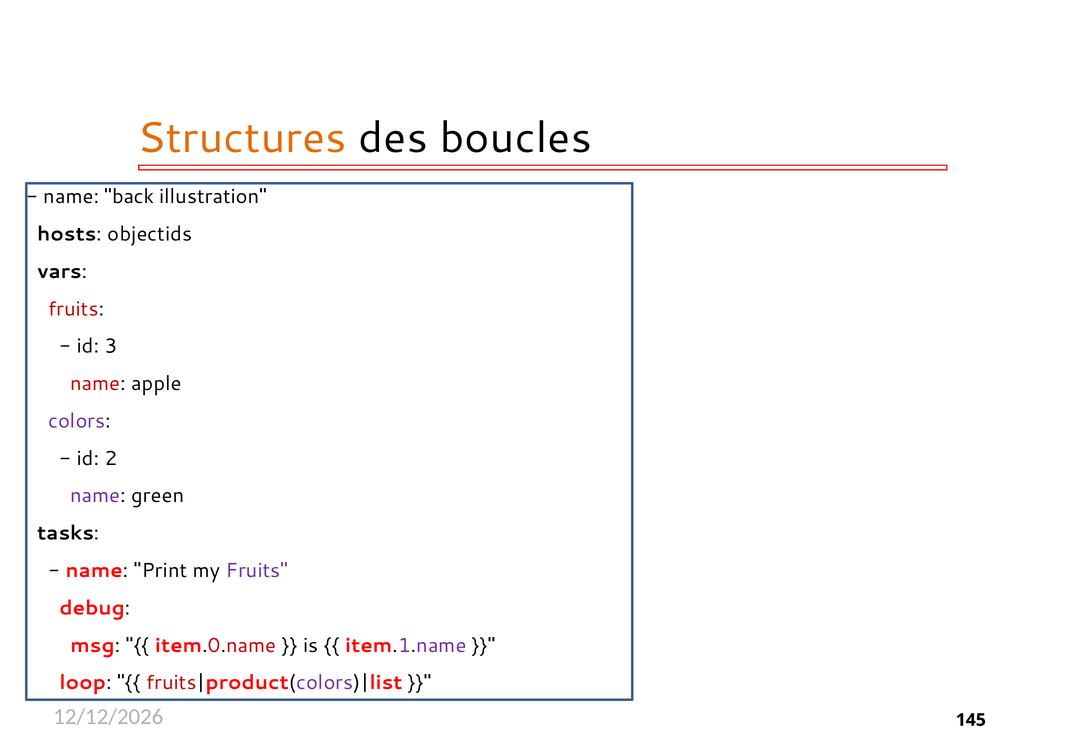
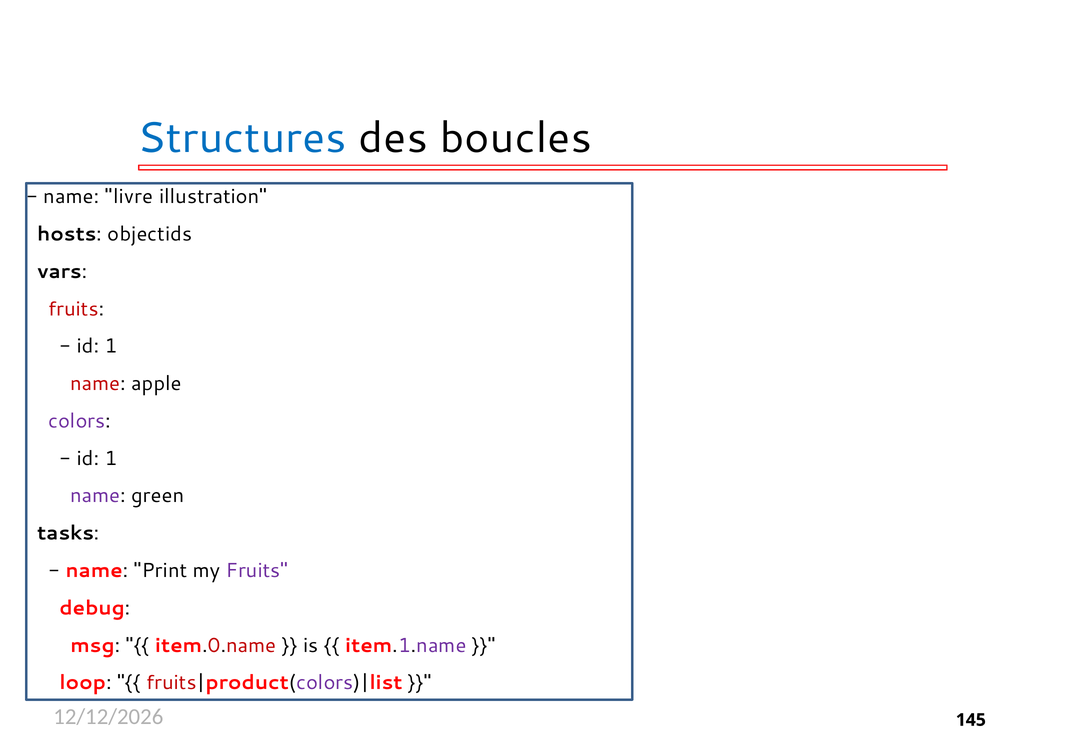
Structures colour: orange -> blue (242, 138)
back: back -> livre (129, 197)
3: 3 -> 1 (111, 346)
2: 2 -> 1 (111, 458)
